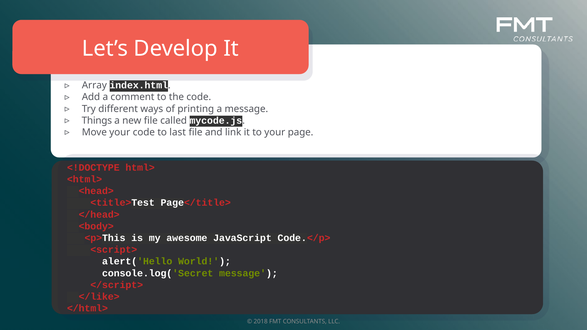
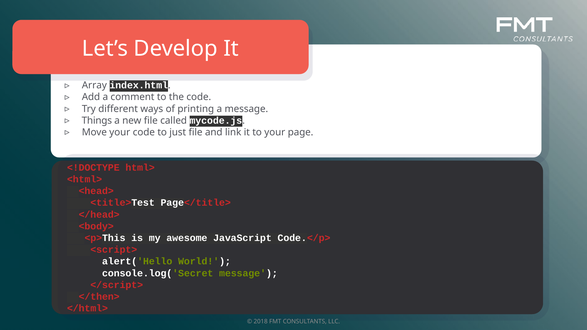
last: last -> just (178, 132)
</like>: </like> -> </then> (99, 297)
